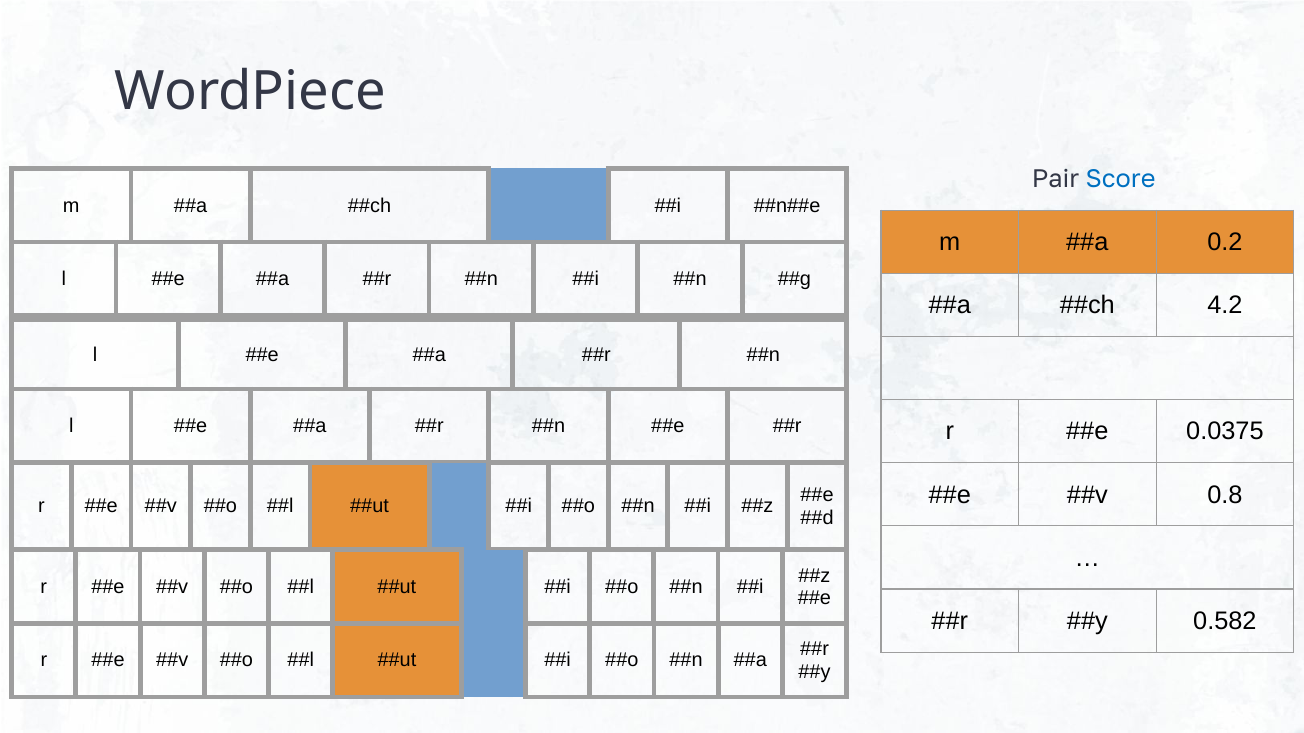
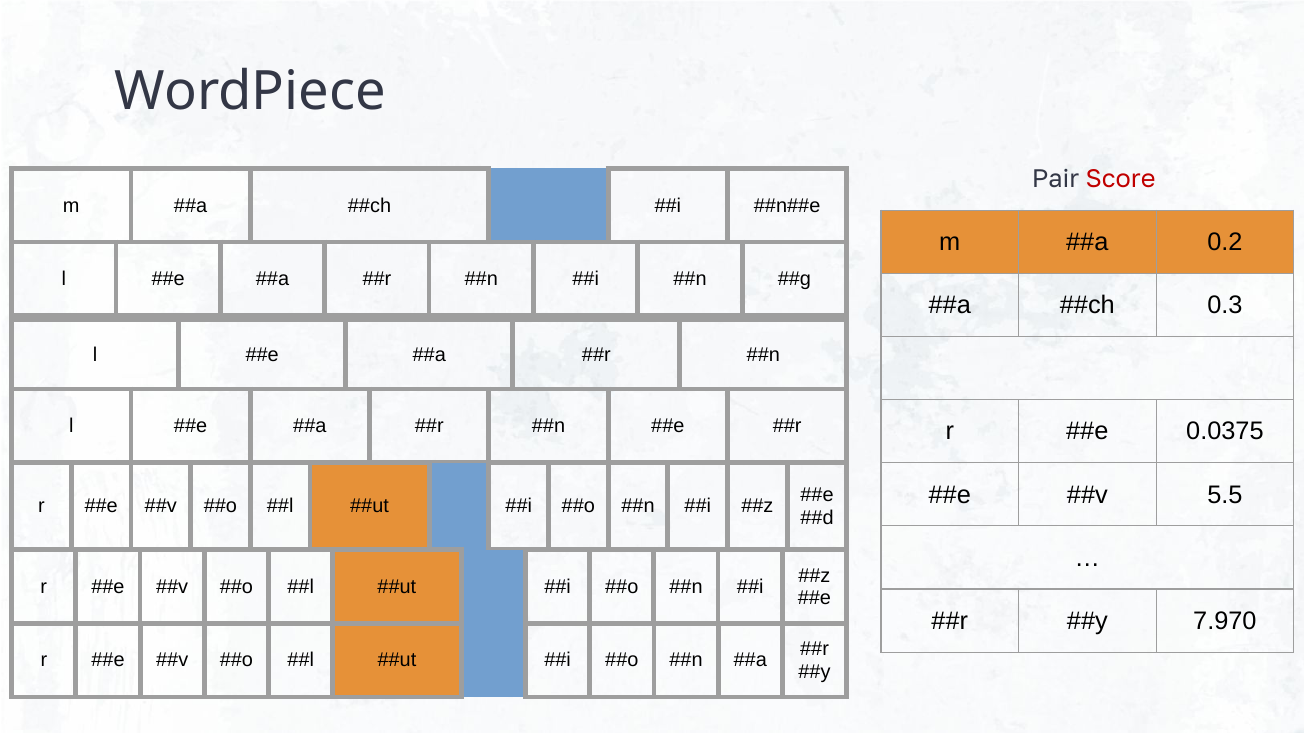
Score colour: blue -> red (1121, 180)
4.2: 4.2 -> 0.3 (1225, 306)
0.8: 0.8 -> 5.5 (1225, 495)
0.582: 0.582 -> 7.970 (1225, 622)
